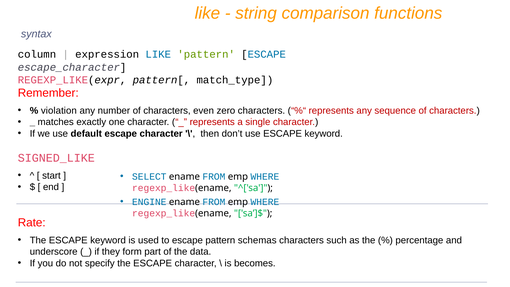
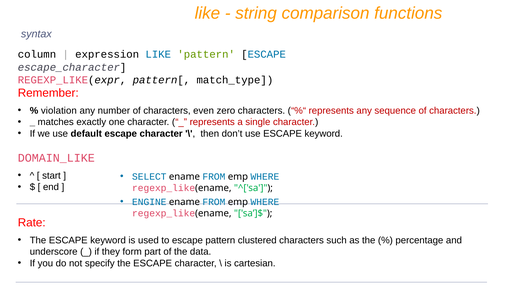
SIGNED_LIKE: SIGNED_LIKE -> DOMAIN_LIKE (56, 158)
schemas: schemas -> clustered (257, 240)
becomes: becomes -> cartesian (255, 263)
